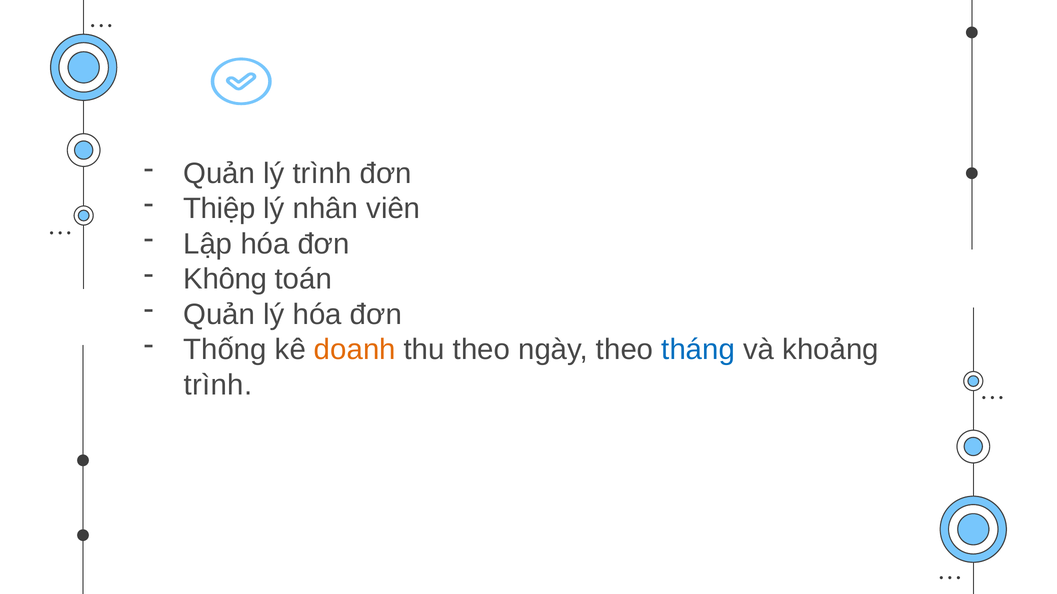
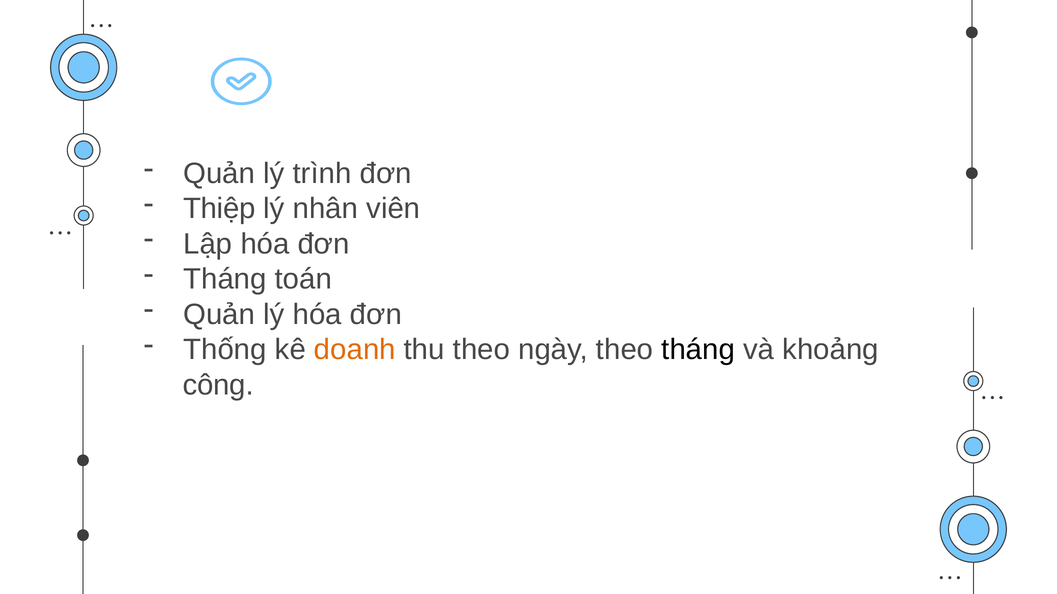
Không: Không -> Tháng (225, 279)
tháng colour: blue -> black (698, 350)
trình: trình -> công (218, 385)
